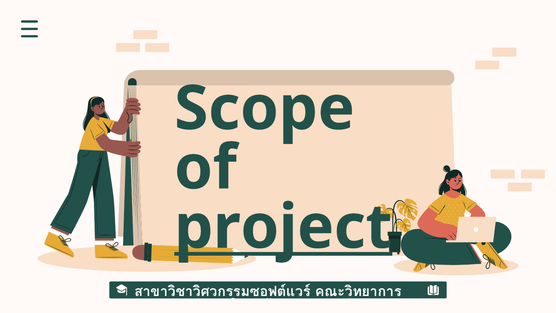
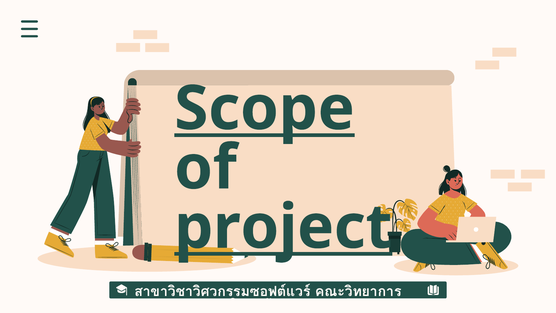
Scope underline: none -> present (264, 109)
